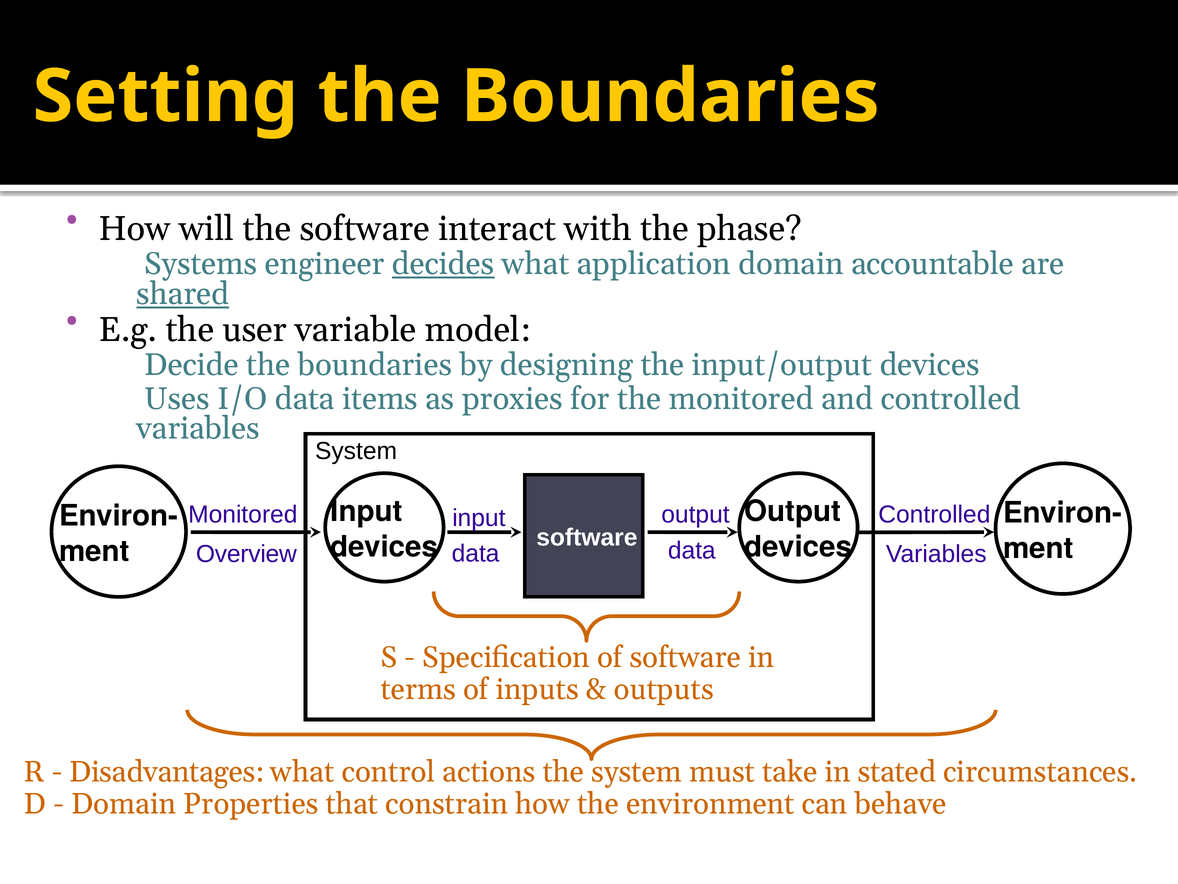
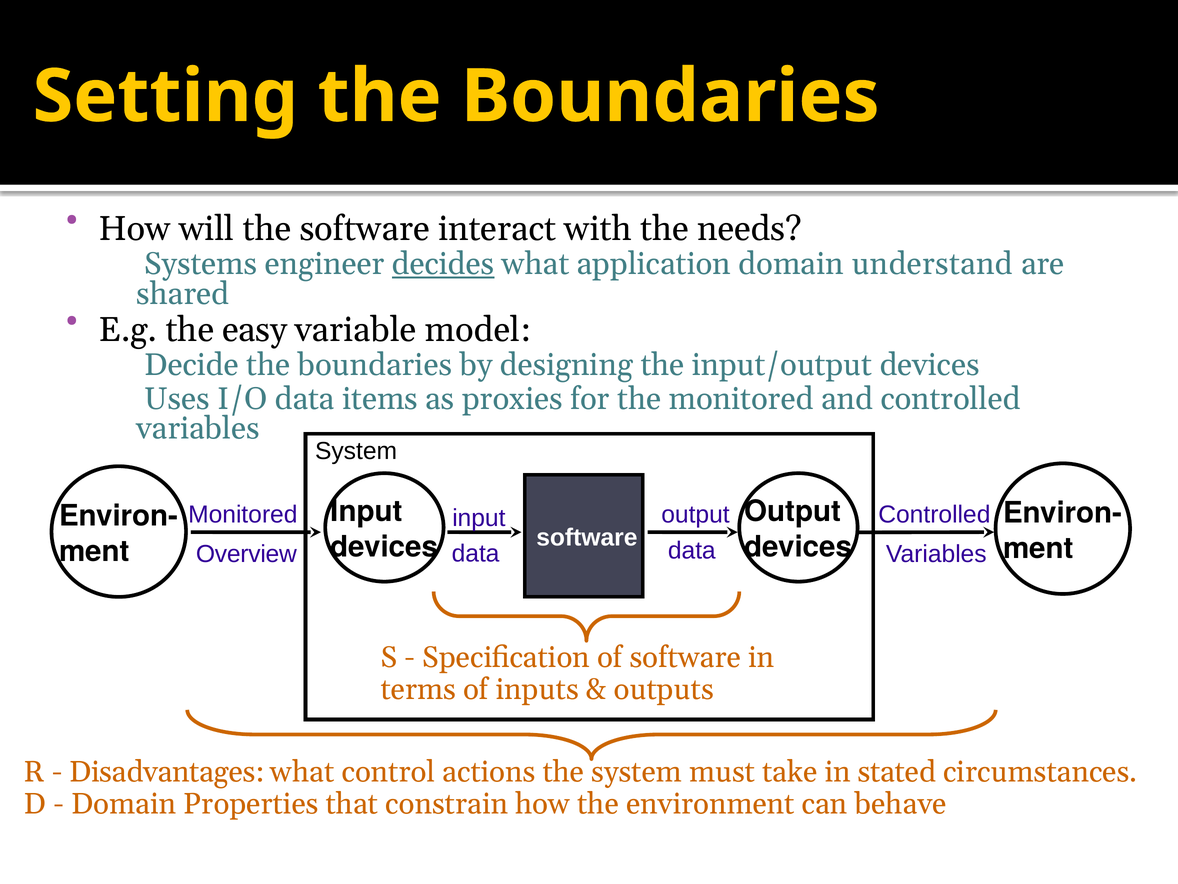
phase: phase -> needs (749, 229)
accountable: accountable -> understand (932, 264)
shared underline: present -> none (183, 294)
user: user -> easy (255, 330)
